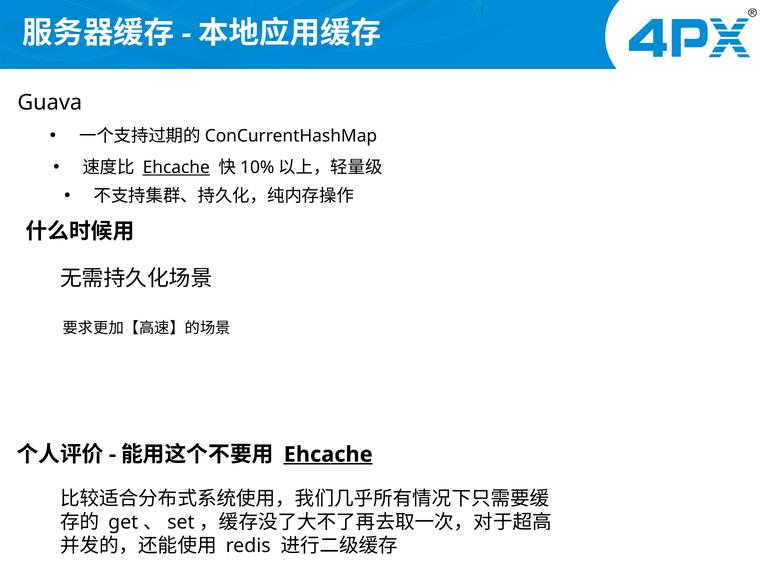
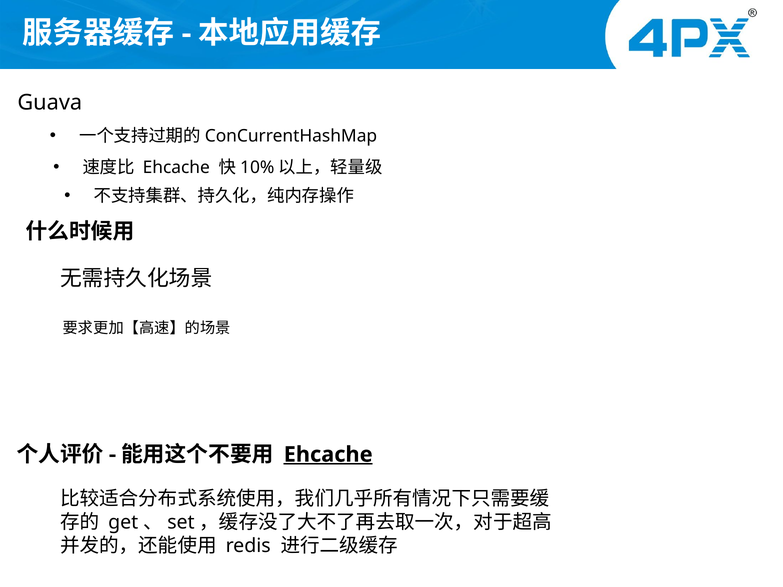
Ehcache underline: present -> none (176, 168)
